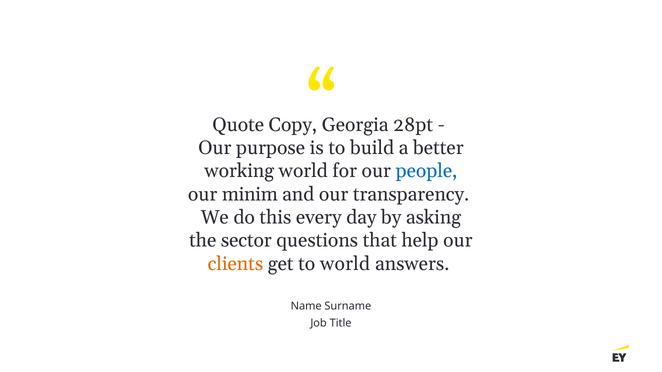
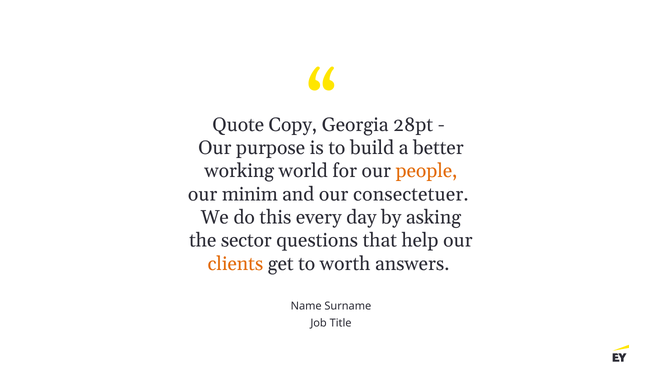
people colour: blue -> orange (427, 171)
transparency: transparency -> consectetuer (411, 194)
to world: world -> worth (345, 264)
